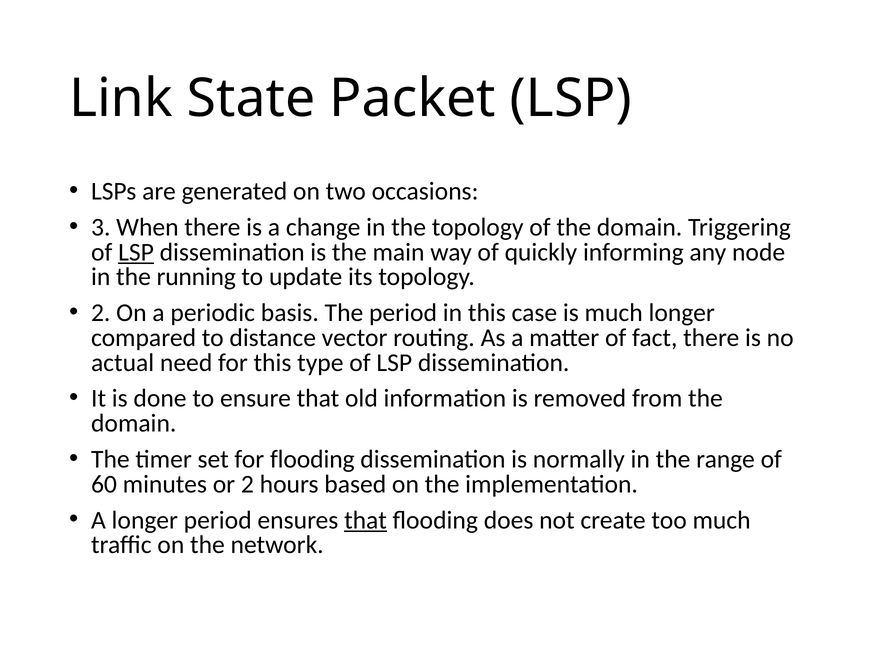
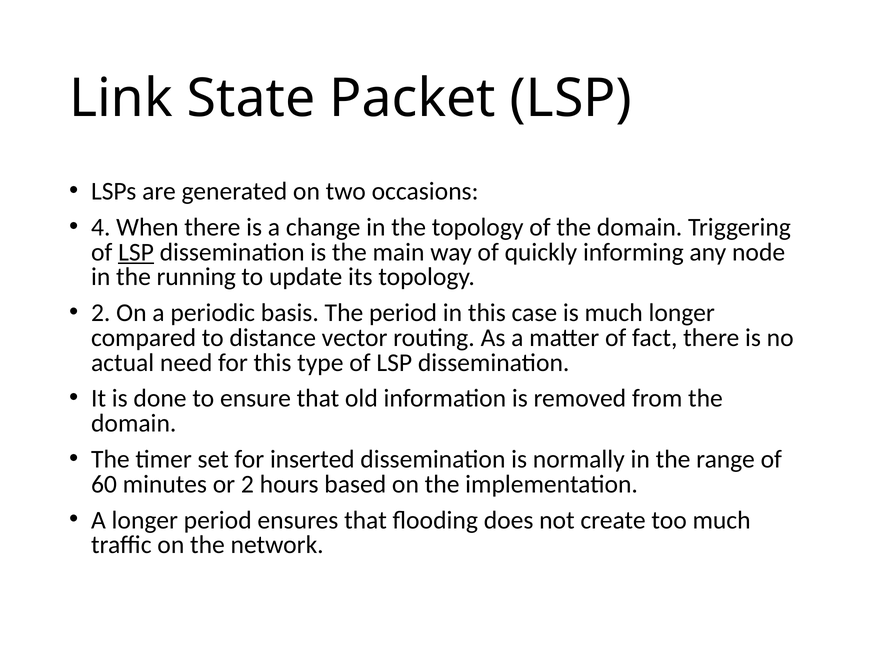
3: 3 -> 4 (101, 227)
for flooding: flooding -> inserted (312, 459)
that underline: present -> none (365, 520)
